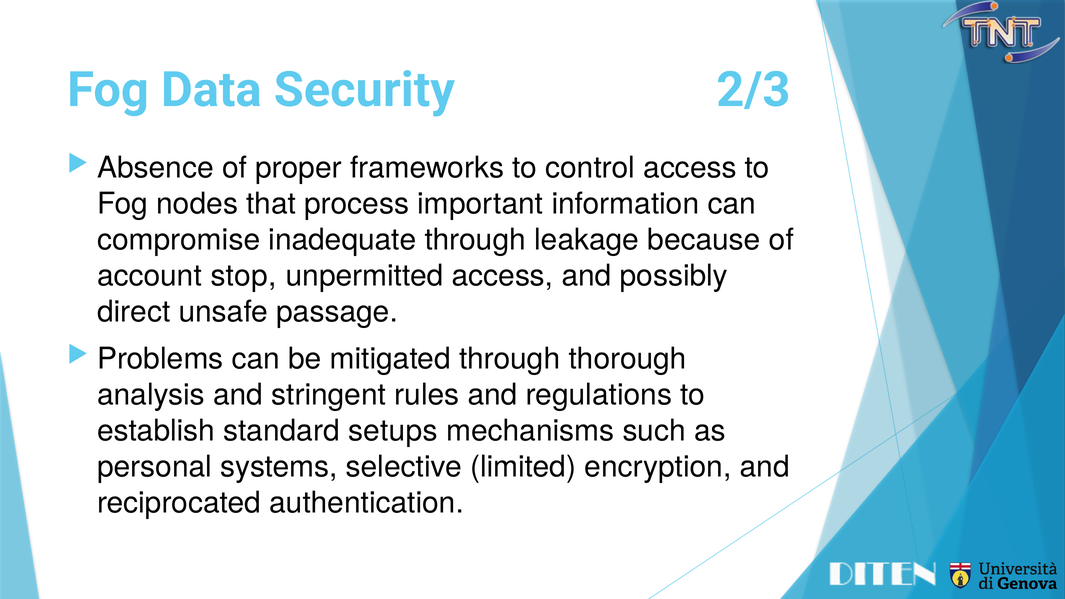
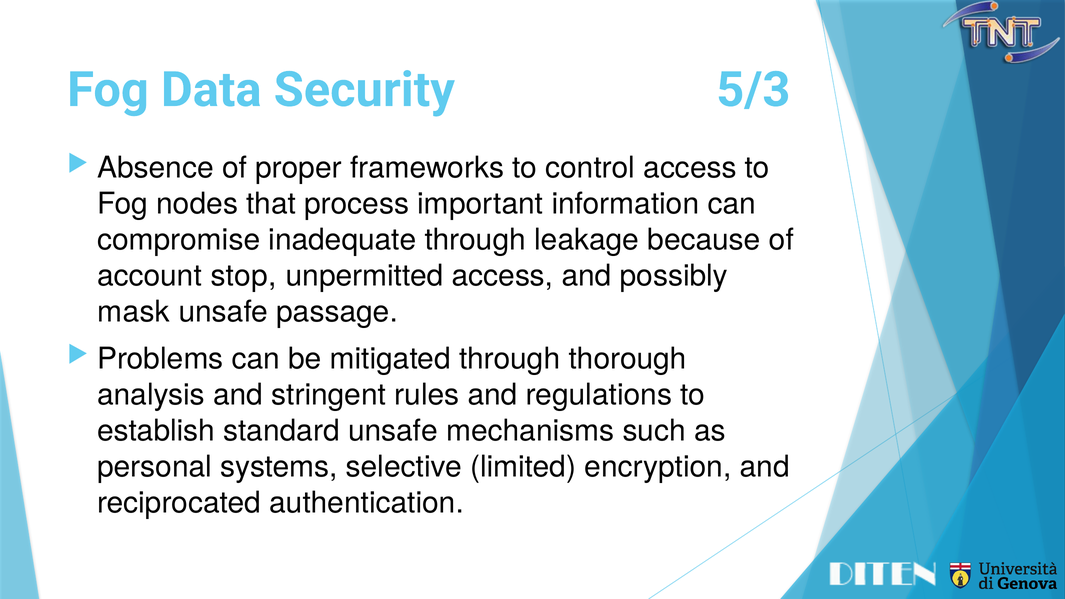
2/3: 2/3 -> 5/3 (753, 90)
direct: direct -> mask (134, 312)
standard setups: setups -> unsafe (393, 431)
